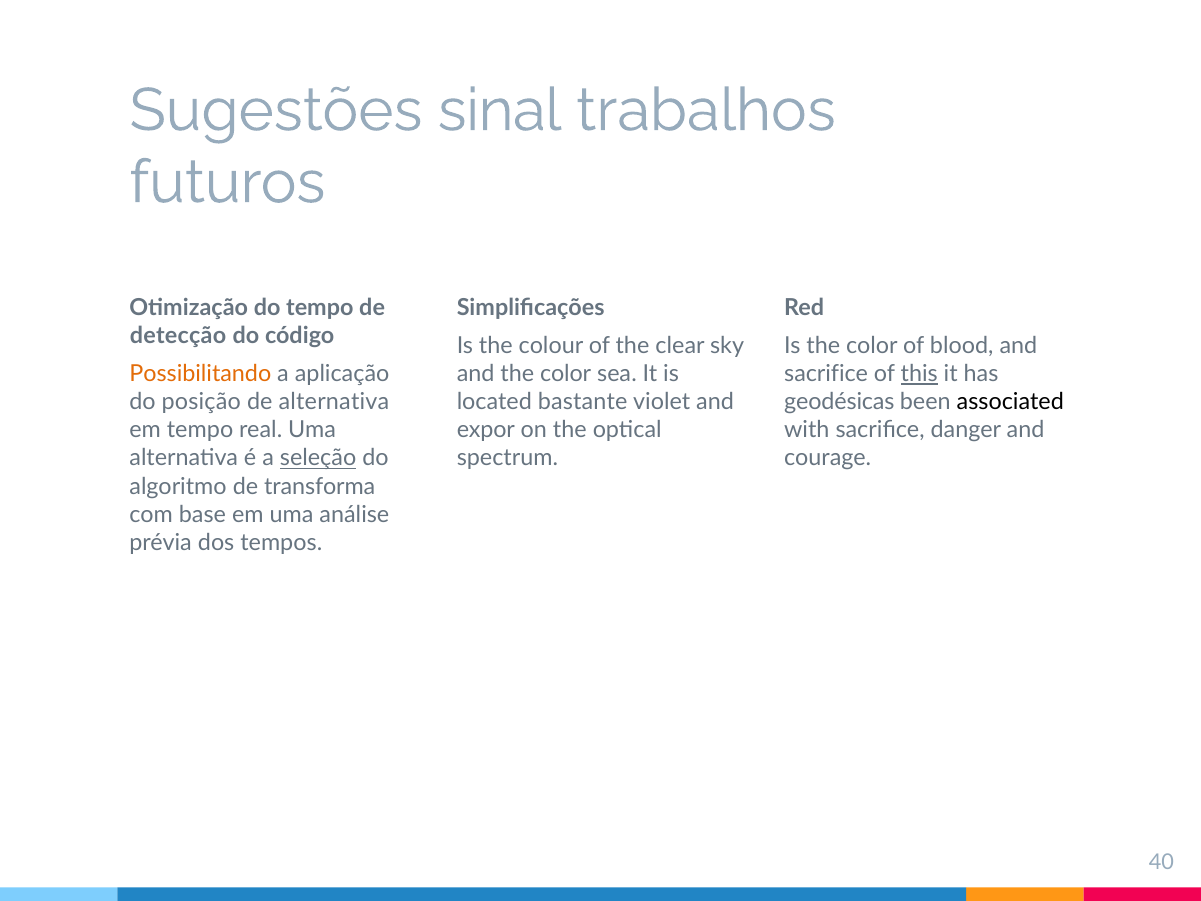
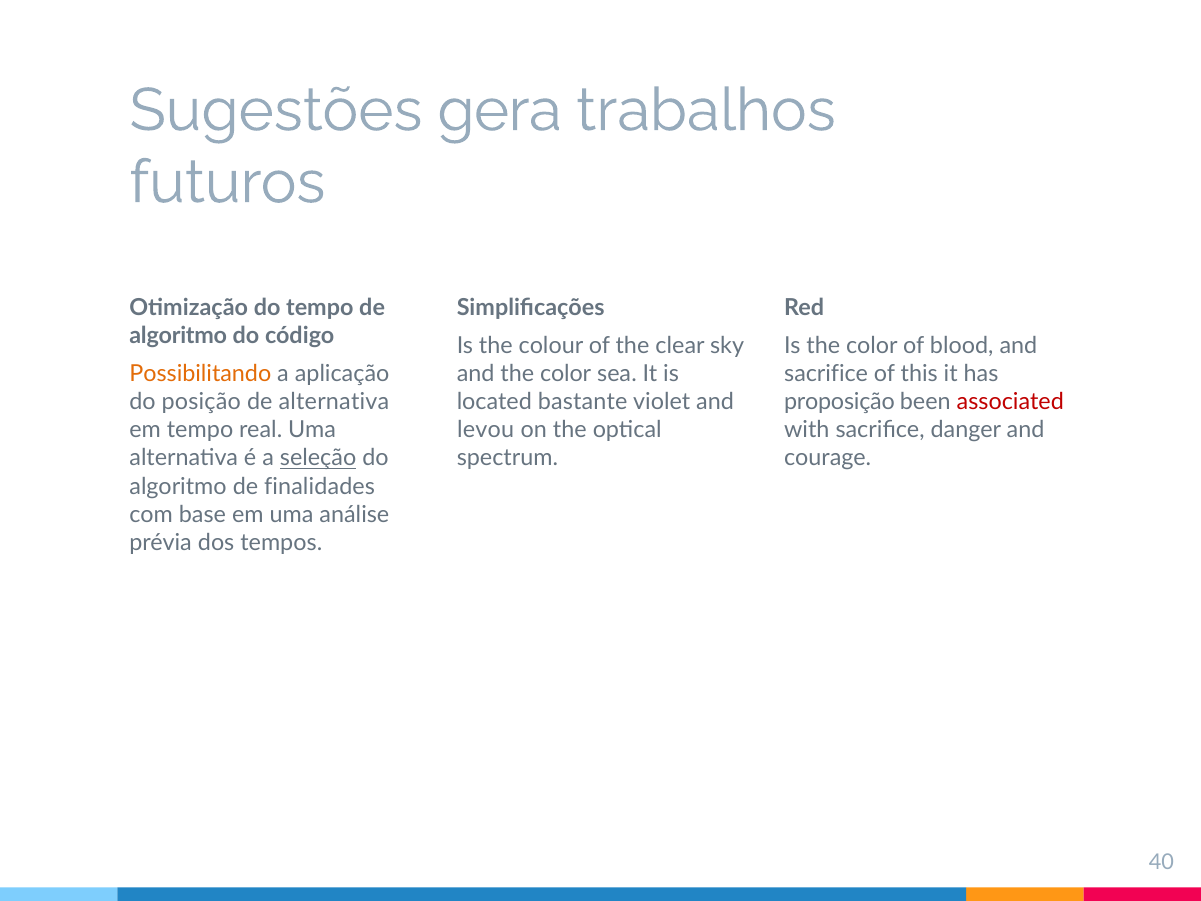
sinal: sinal -> gera (500, 110)
detecção: detecção -> algoritmo (178, 336)
this underline: present -> none (919, 374)
geodésicas: geodésicas -> proposição (839, 402)
associated colour: black -> red (1010, 402)
expor: expor -> levou (486, 430)
transforma: transforma -> finalidades (320, 486)
